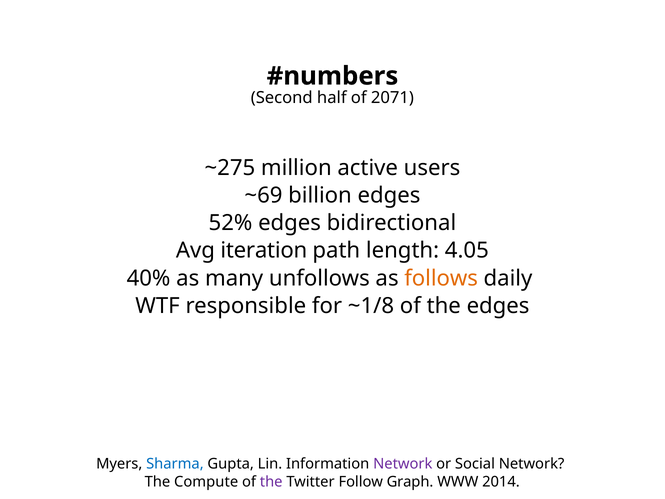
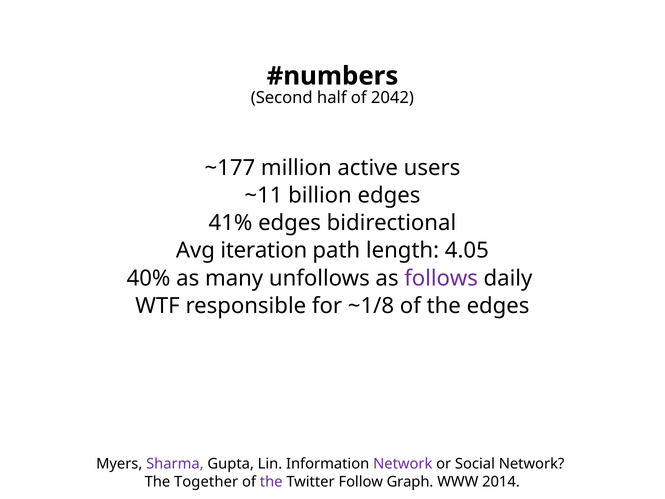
2071: 2071 -> 2042 (392, 98)
~275: ~275 -> ~177 (230, 168)
~69: ~69 -> ~11 (263, 195)
52%: 52% -> 41% (230, 223)
follows colour: orange -> purple (441, 278)
Sharma colour: blue -> purple (175, 464)
Compute: Compute -> Together (206, 482)
